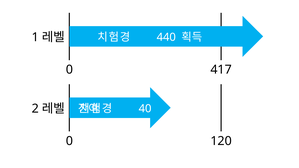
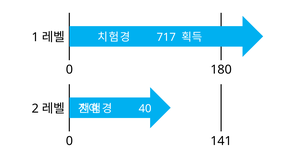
440: 440 -> 717 (166, 37)
417: 417 -> 180 (221, 70)
120: 120 -> 141 (221, 141)
